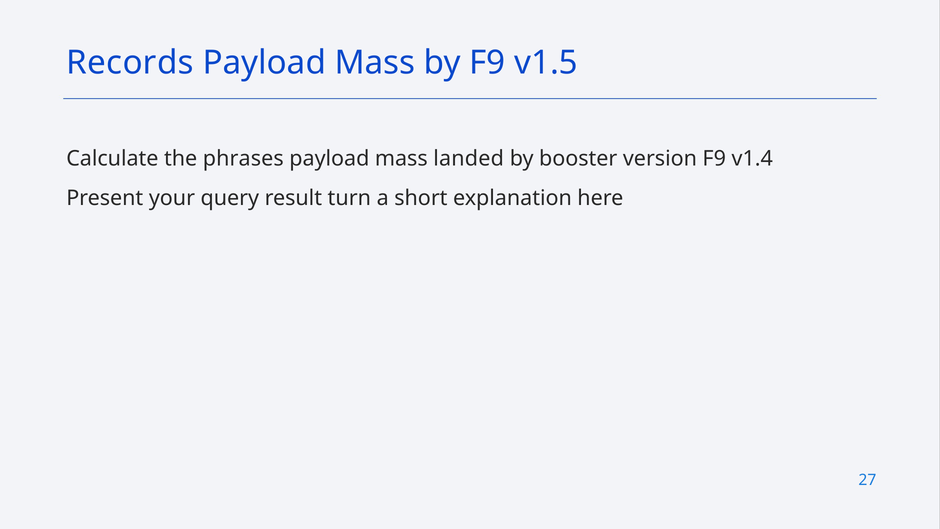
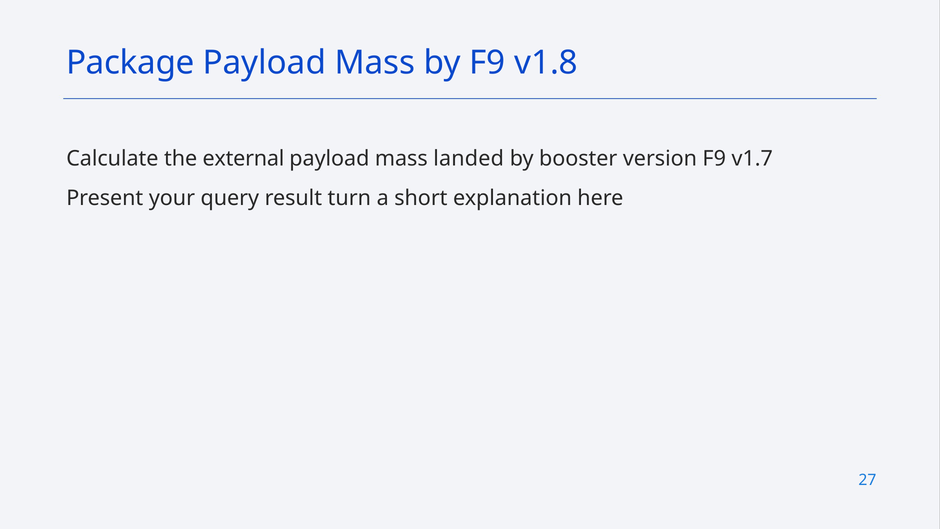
Records: Records -> Package (130, 63)
v1.5: v1.5 -> v1.8 (546, 63)
phrases: phrases -> external (243, 159)
v1.4: v1.4 -> v1.7 (752, 159)
